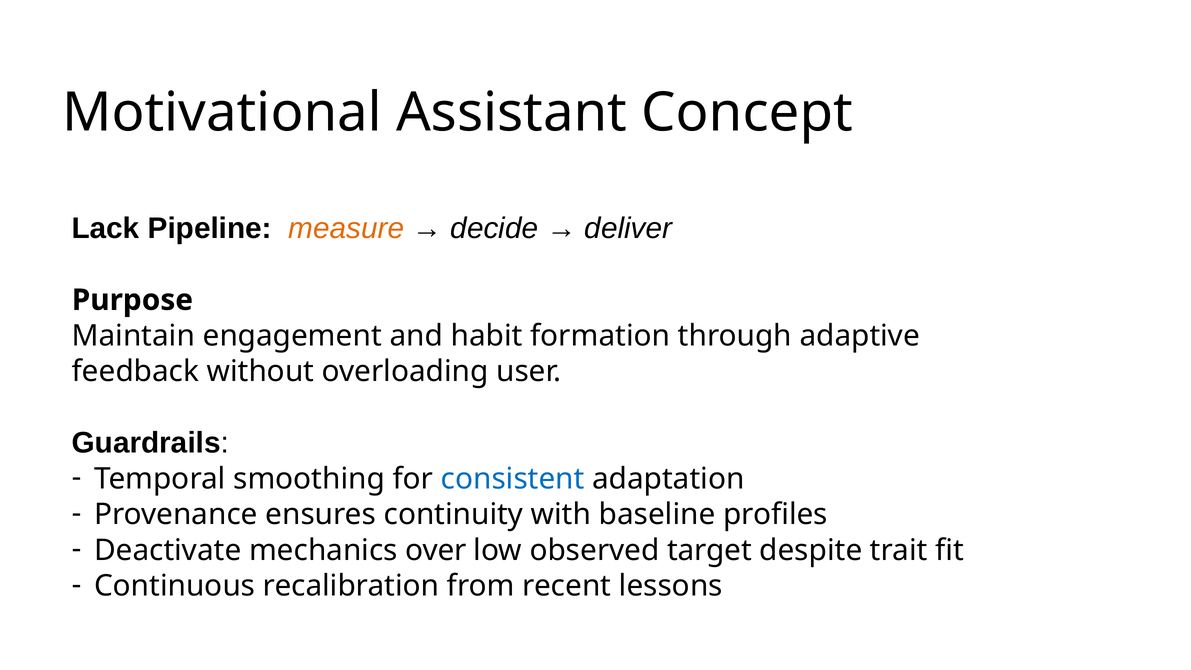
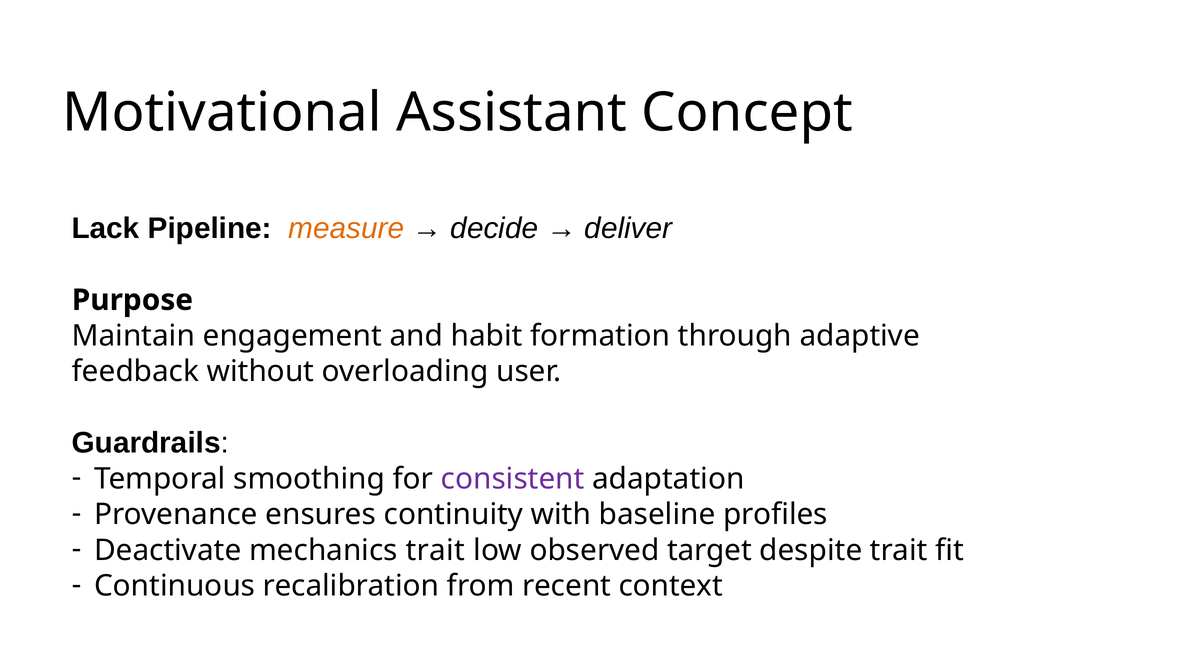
consistent colour: blue -> purple (513, 479)
mechanics over: over -> trait (435, 550)
lessons: lessons -> context (671, 586)
